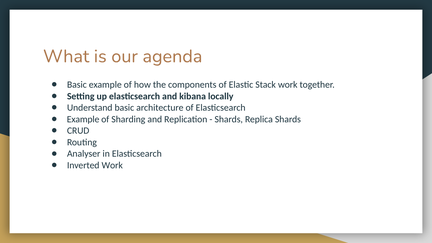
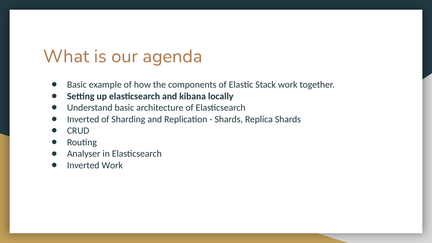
Example: Example -> Inverted (83, 119)
